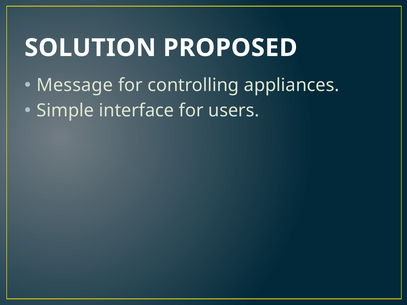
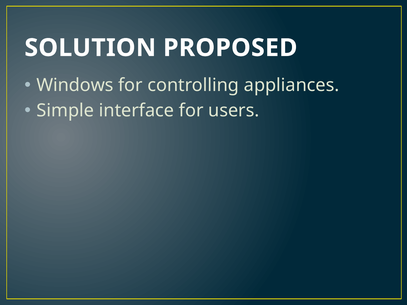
Message: Message -> Windows (75, 85)
